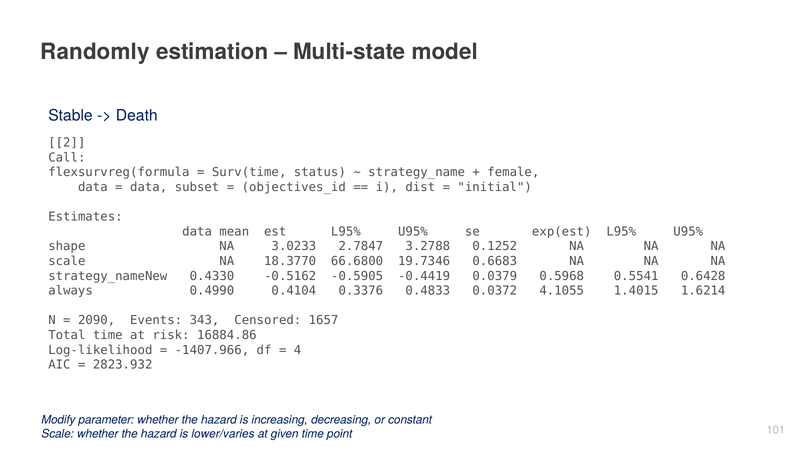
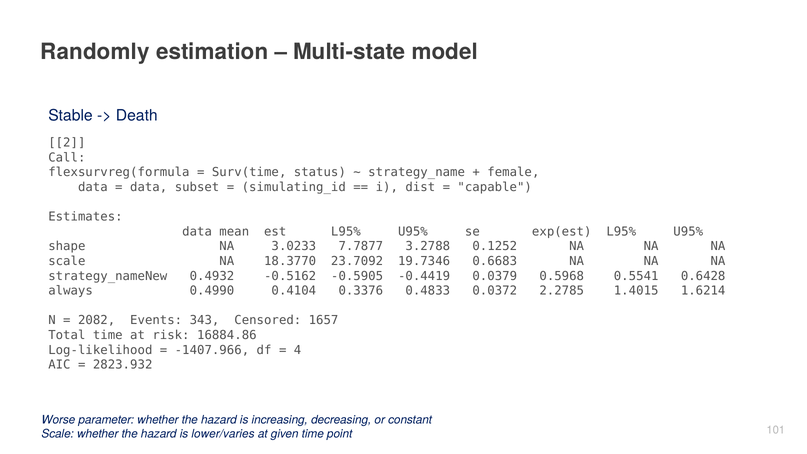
objectives_id: objectives_id -> simulating_id (294, 187)
initial: initial -> capable (495, 187)
2.7847: 2.7847 -> 7.7877 (361, 246)
66.6800: 66.6800 -> 23.7092 (357, 261)
0.4330: 0.4330 -> 0.4932 (212, 276)
4.1055: 4.1055 -> 2.2785 (562, 291)
2090: 2090 -> 2082 (97, 320)
Modify: Modify -> Worse (58, 420)
